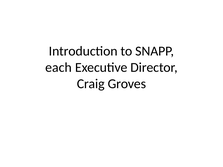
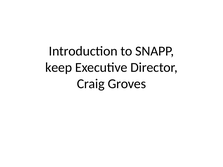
each: each -> keep (59, 68)
